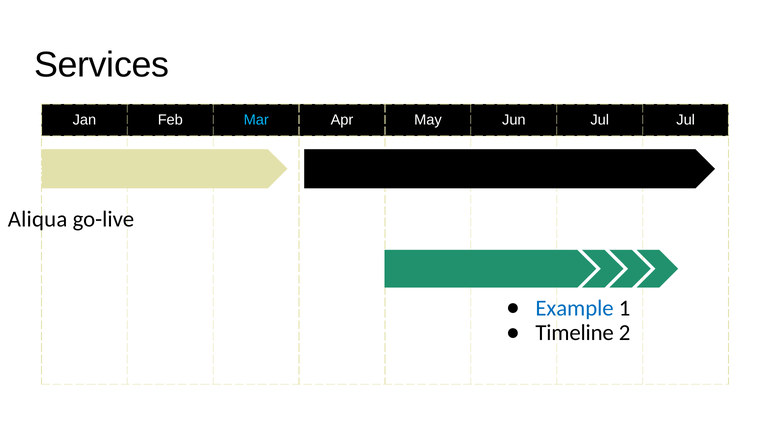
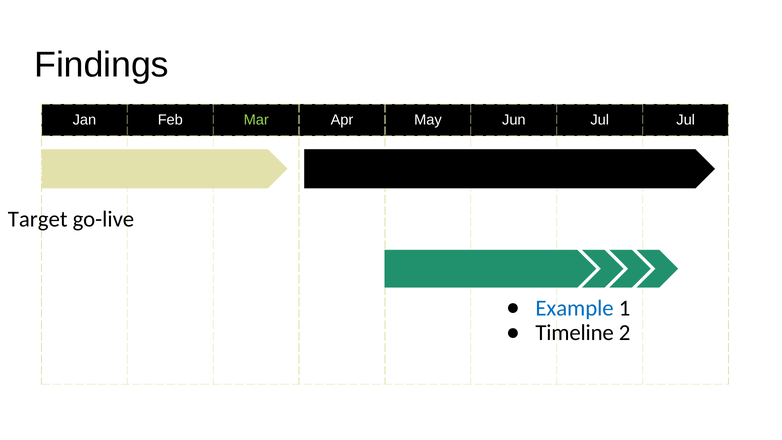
Services: Services -> Findings (102, 65)
Mar colour: light blue -> light green (256, 120)
Aliqua: Aliqua -> Target (38, 219)
